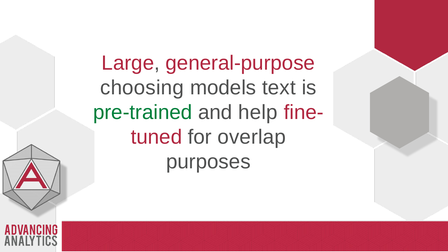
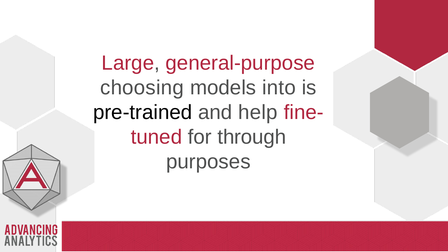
text: text -> into (279, 88)
pre-trained colour: green -> black (143, 112)
overlap: overlap -> through (252, 137)
